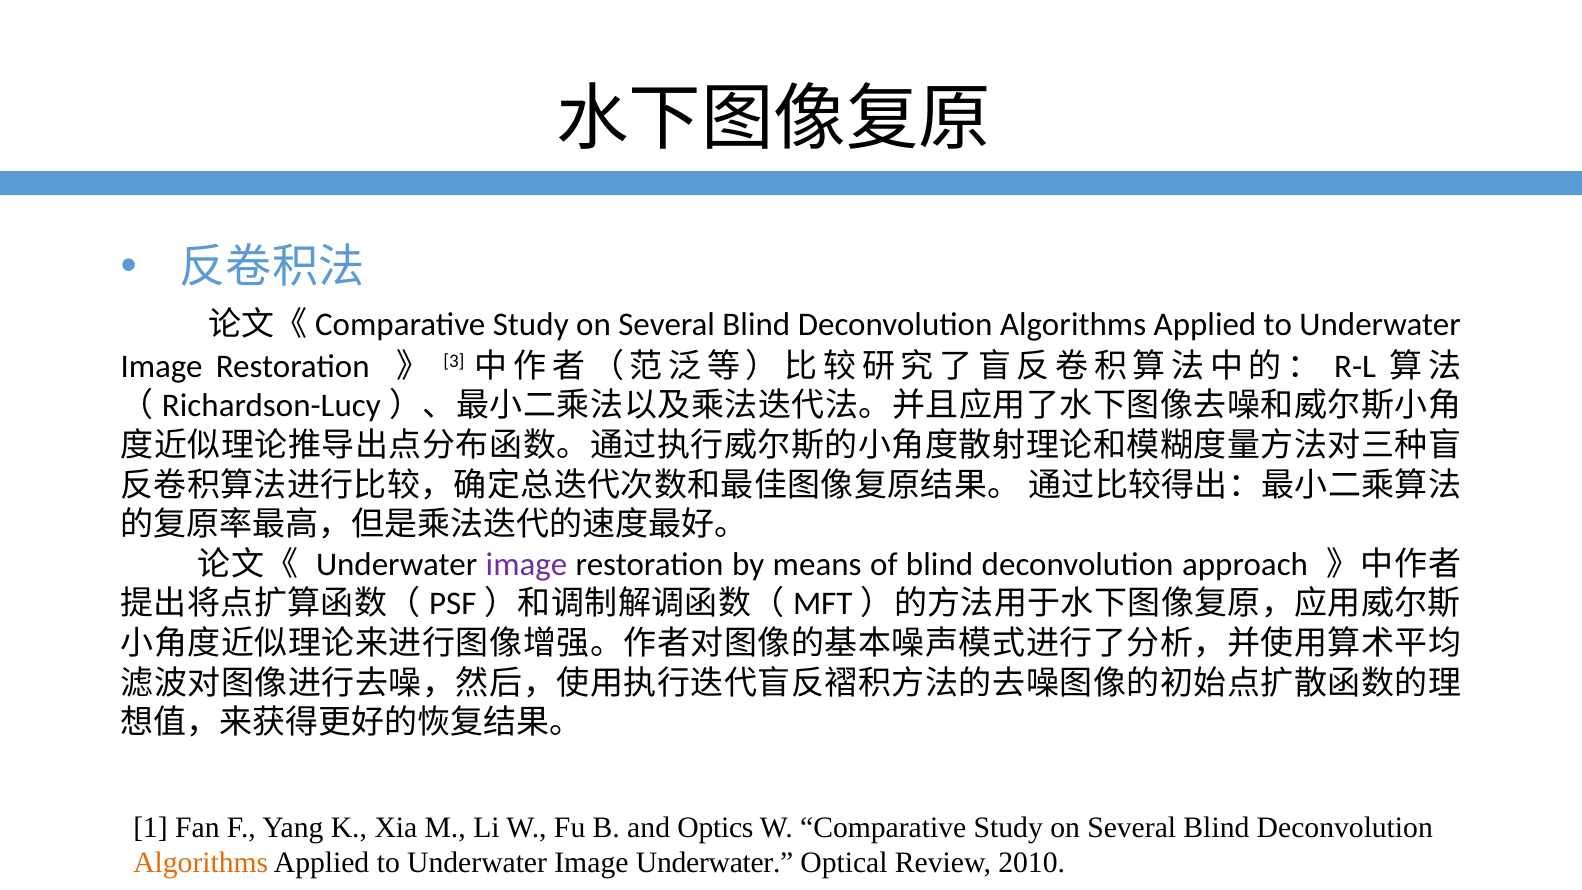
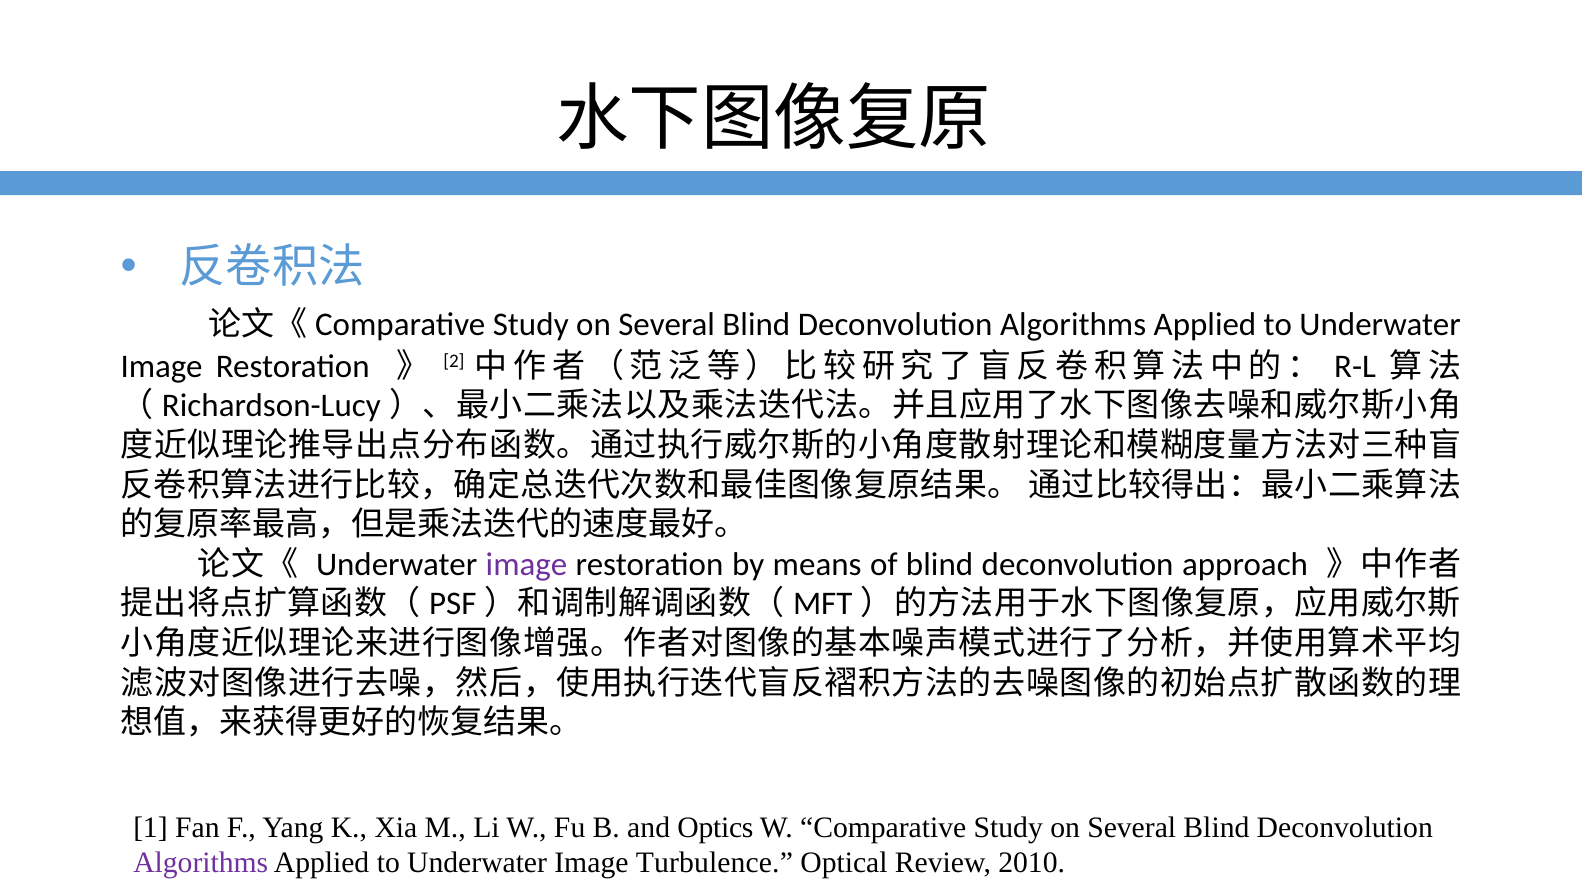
3: 3 -> 2 (454, 361)
Algorithms colour: orange -> purple (201, 863)
Image Underwater: Underwater -> Turbulence (714, 863)
